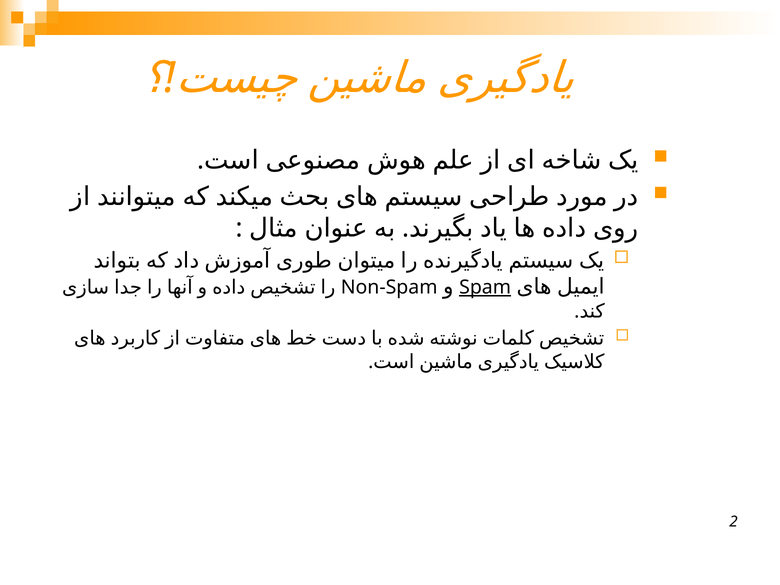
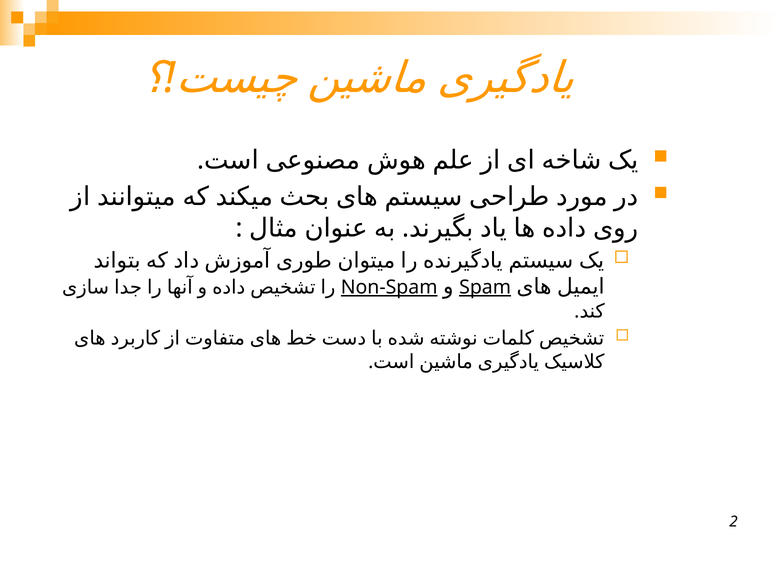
Non-Spam underline: none -> present (389, 287)
